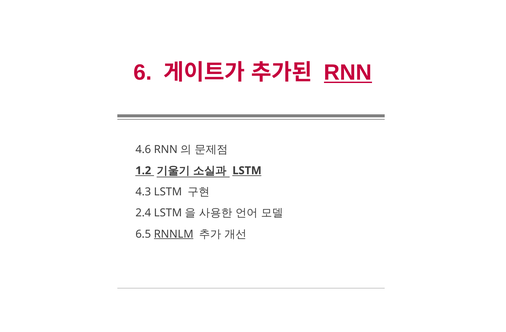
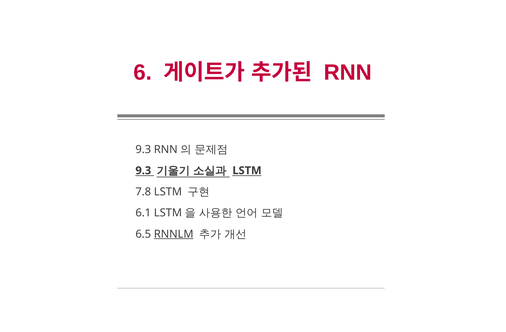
RNN underline: present -> none (348, 73)
4.6: 4.6 -> 9.3 (143, 150)
1.2: 1.2 -> 9.3 (143, 171)
4.3: 4.3 -> 7.8 (143, 192)
2.4: 2.4 -> 6.1 (143, 213)
